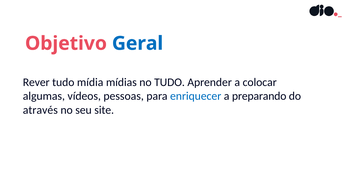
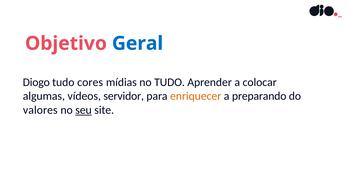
Rever: Rever -> Diogo (36, 82)
mídia: mídia -> cores (90, 82)
pessoas: pessoas -> servidor (124, 96)
enriquecer colour: blue -> orange (196, 96)
através: através -> valores (40, 110)
seu underline: none -> present (84, 110)
